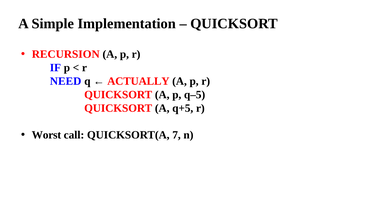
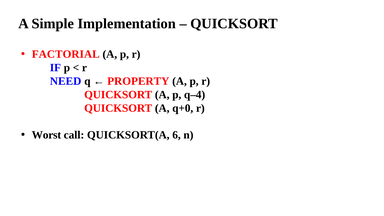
RECURSION: RECURSION -> FACTORIAL (66, 54)
ACTUALLY: ACTUALLY -> PROPERTY (138, 81)
q–5: q–5 -> q–4 (195, 95)
q+5: q+5 -> q+0 (183, 108)
7: 7 -> 6 (177, 135)
